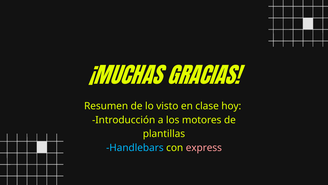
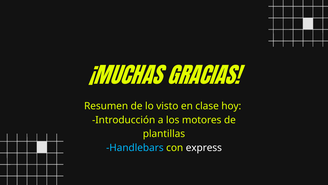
express colour: pink -> white (204, 147)
